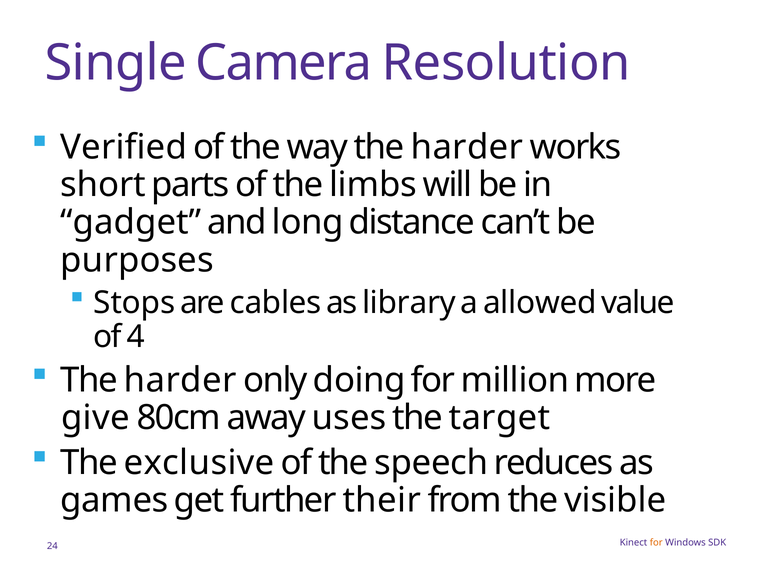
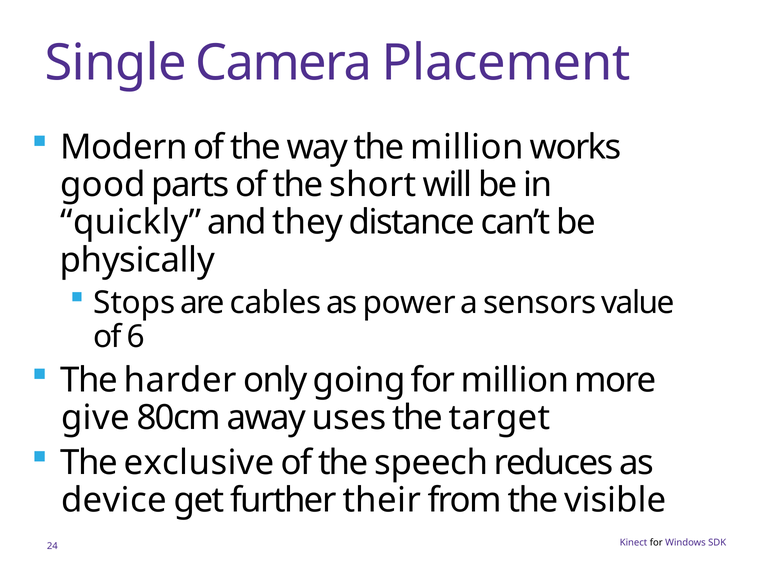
Resolution: Resolution -> Placement (506, 63)
Verified: Verified -> Modern (124, 147)
way the harder: harder -> million (467, 147)
short: short -> good (103, 185)
limbs: limbs -> short (373, 185)
gadget: gadget -> quickly (131, 223)
long: long -> they (308, 223)
purposes: purposes -> physically (137, 260)
library: library -> power (409, 303)
allowed: allowed -> sensors (540, 303)
4: 4 -> 6 (136, 337)
doing: doing -> going (359, 380)
games: games -> device (114, 501)
for colour: orange -> black (656, 543)
